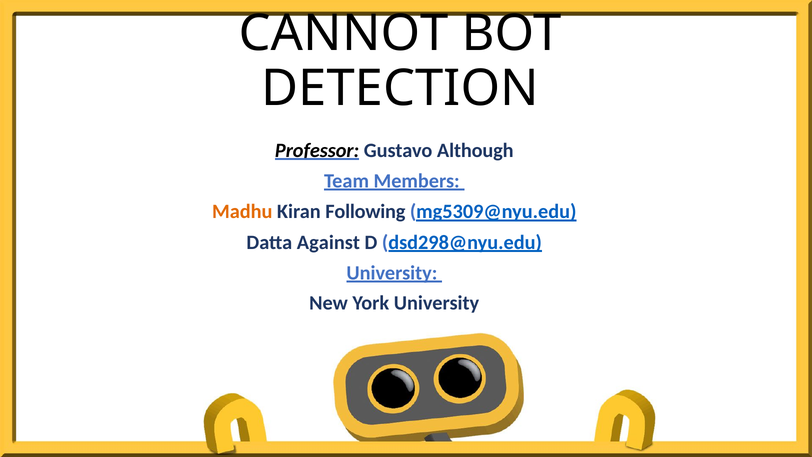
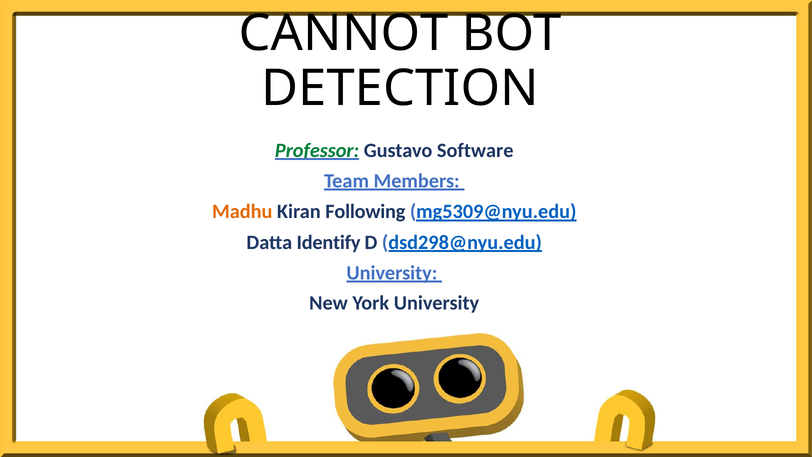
Professor colour: black -> green (317, 150)
Although: Although -> Software (475, 150)
Against: Against -> Identify (329, 242)
